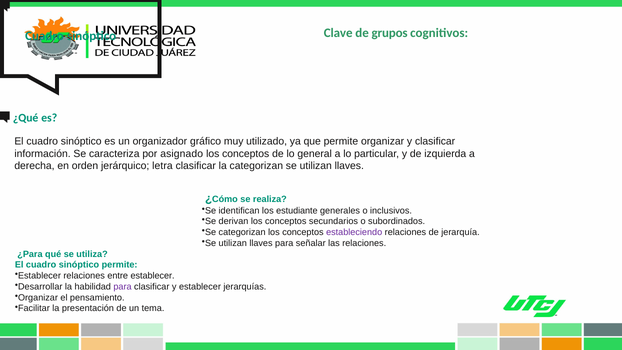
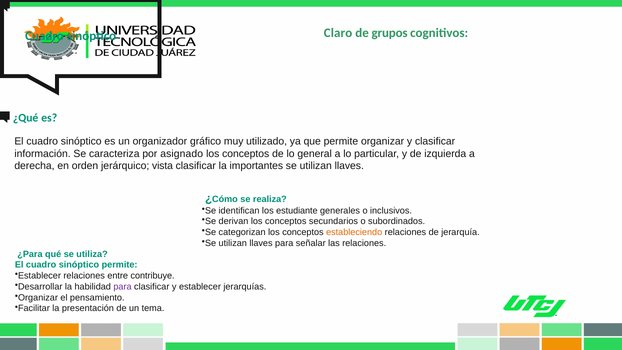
Clave: Clave -> Claro (338, 33)
letra: letra -> vista (163, 166)
la categorizan: categorizan -> importantes (256, 166)
estableciendo colour: purple -> orange (354, 232)
entre establecer: establecer -> contribuye (153, 276)
